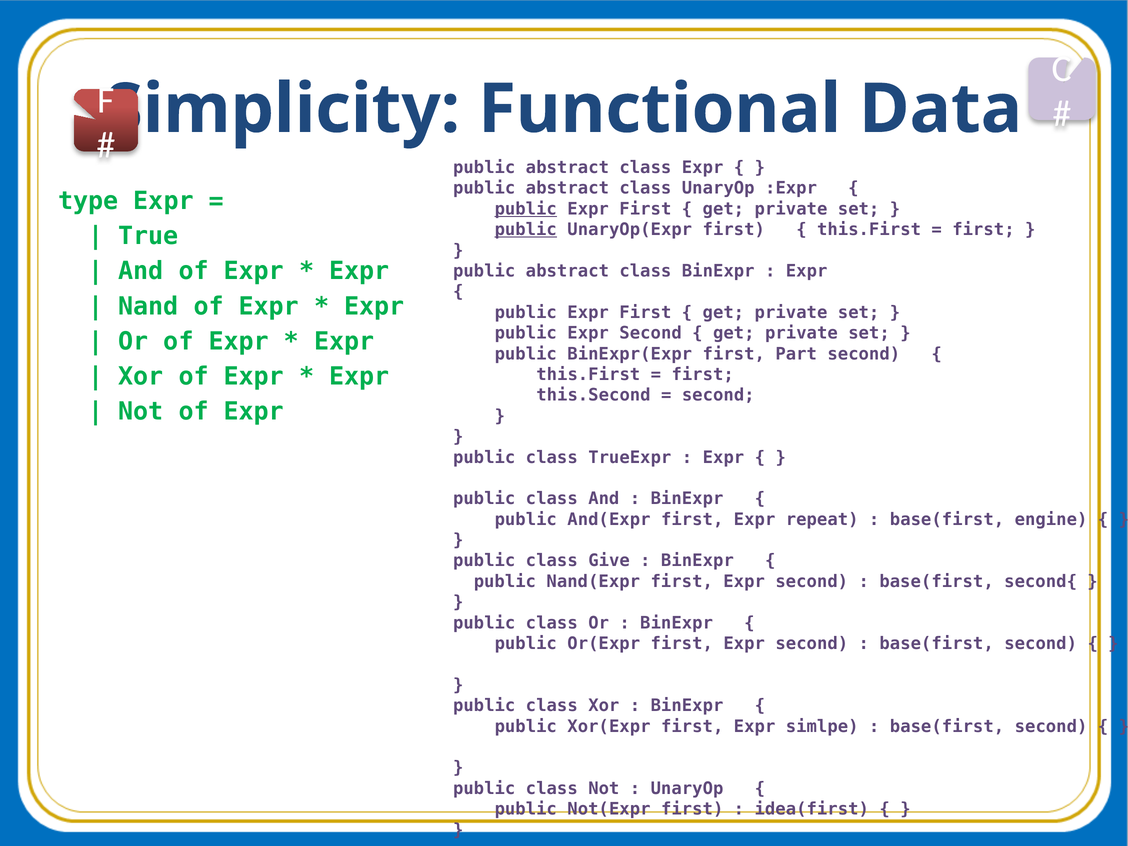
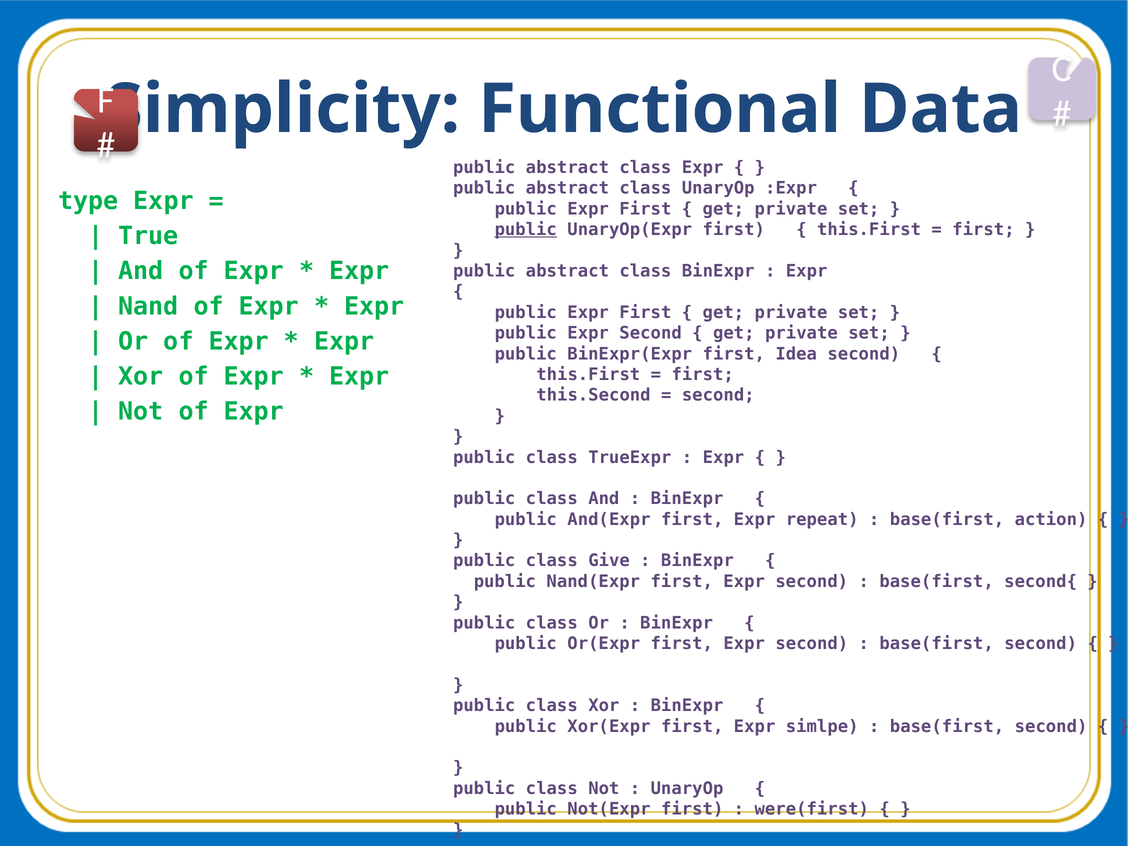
public underline: present -> none (526, 209)
Part: Part -> Idea (796, 354)
engine: engine -> action (1051, 519)
idea(first: idea(first -> were(first (812, 809)
